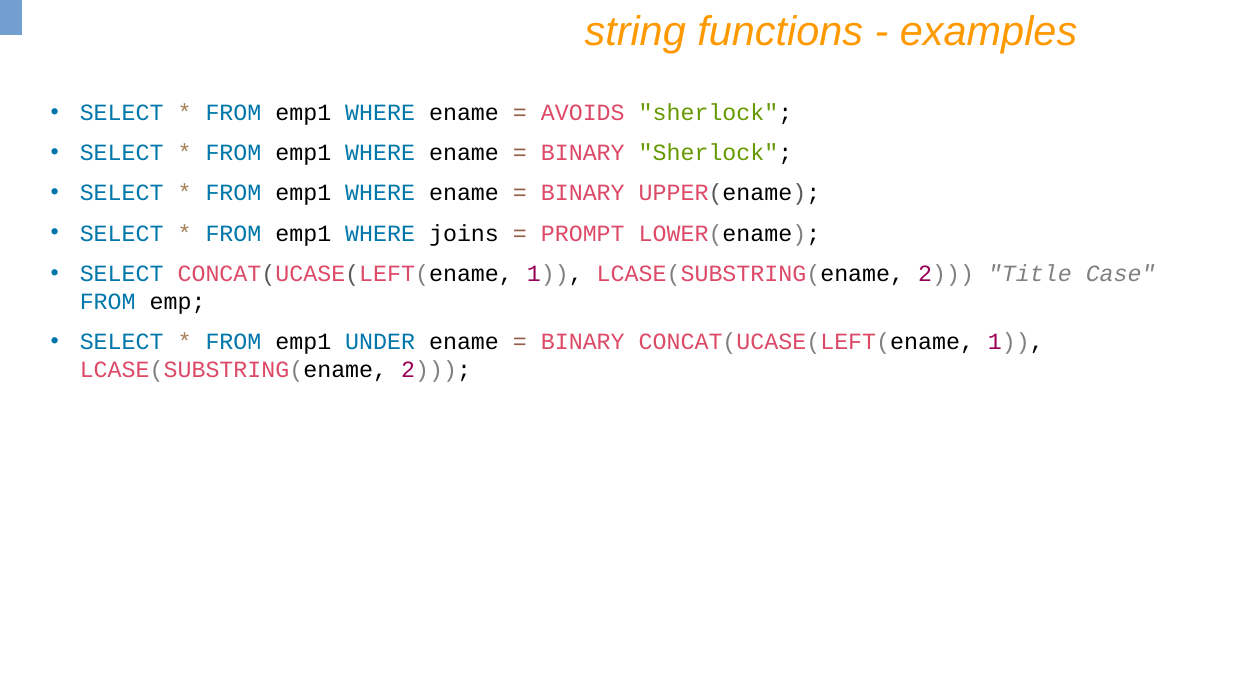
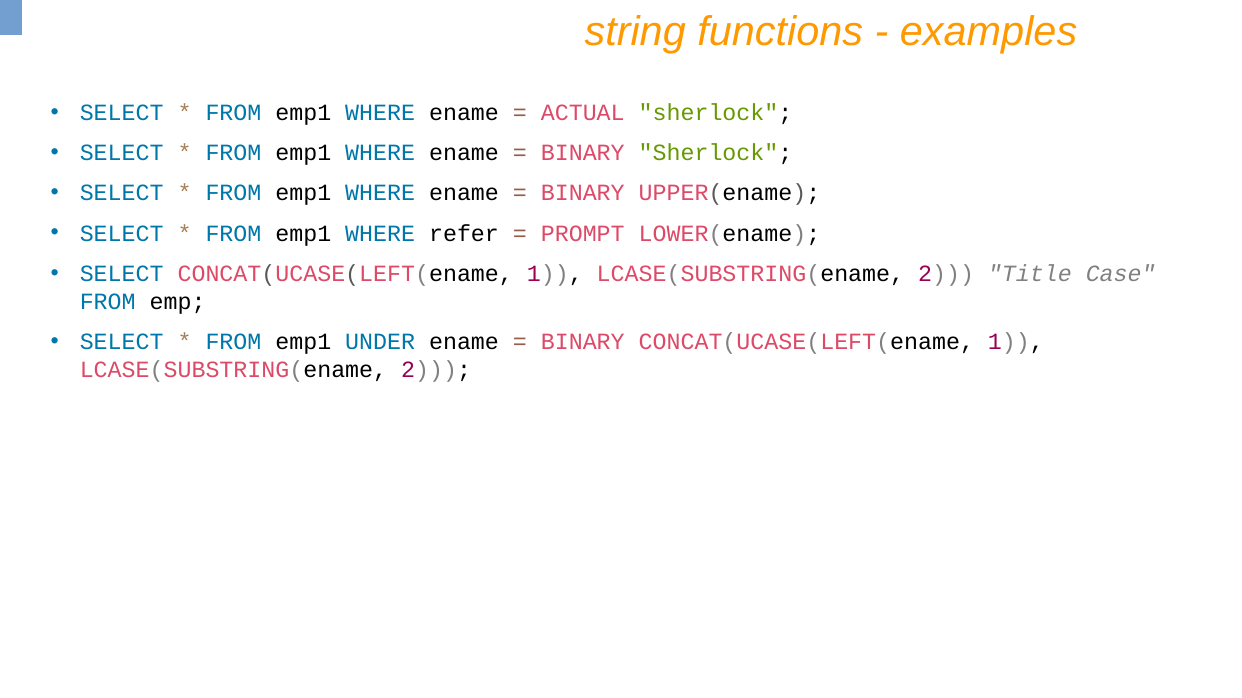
AVOIDS: AVOIDS -> ACTUAL (583, 113)
joins: joins -> refer (464, 234)
